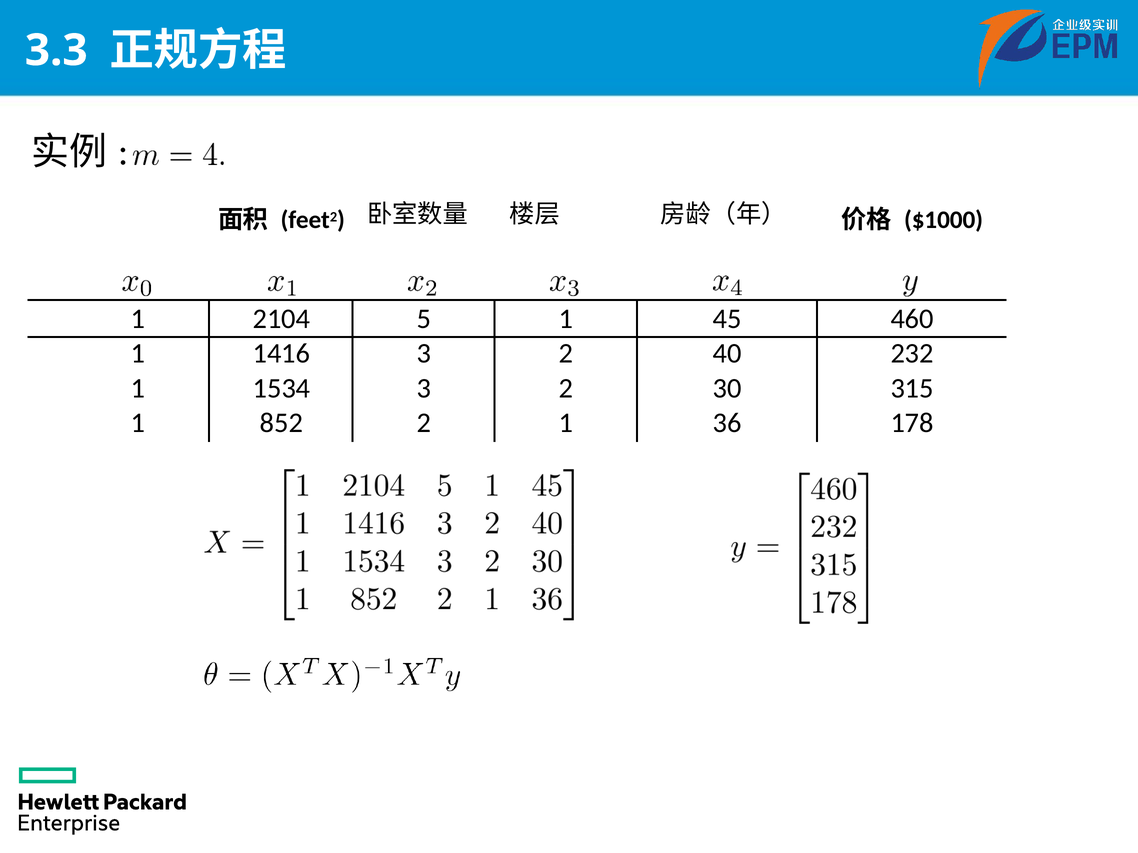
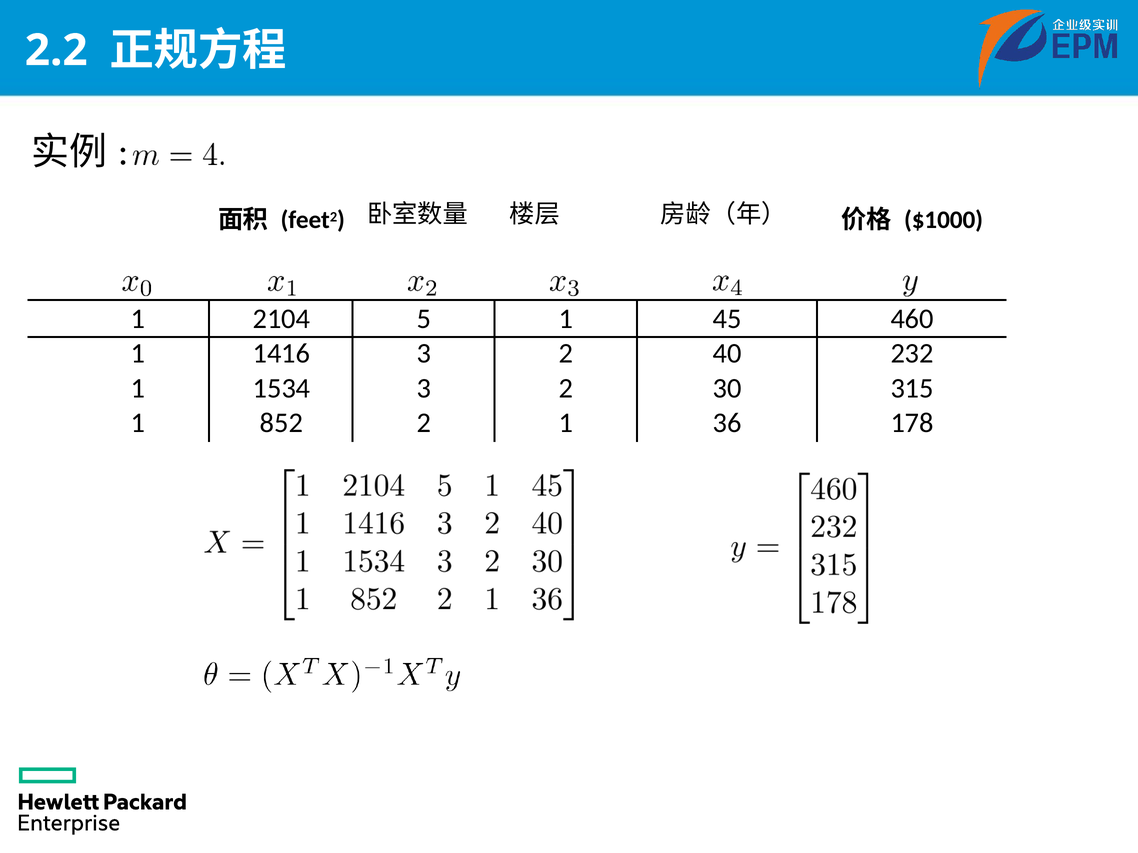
3.3: 3.3 -> 2.2 (56, 50)
